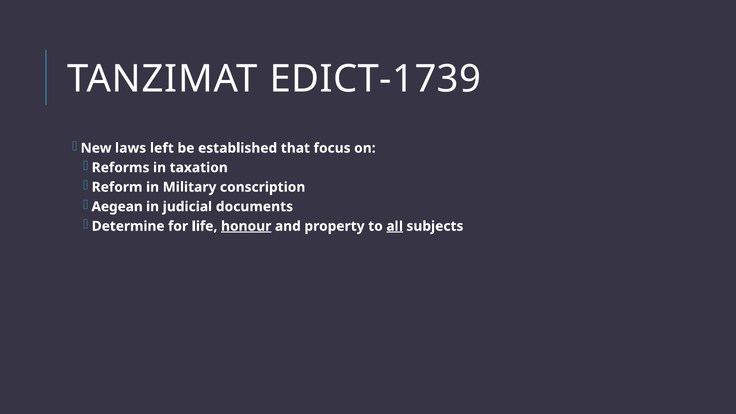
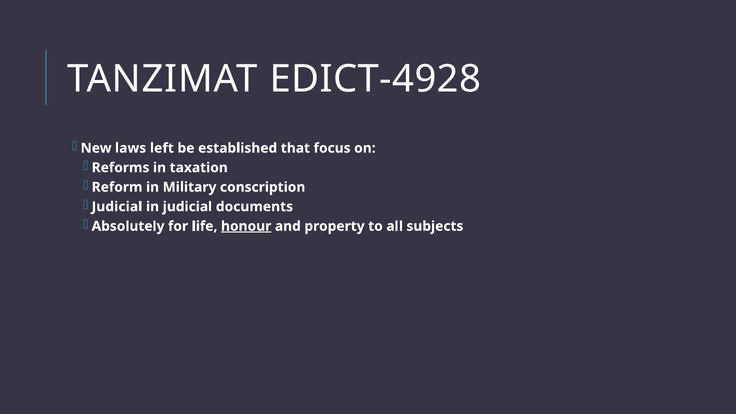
EDICT-1739: EDICT-1739 -> EDICT-4928 (375, 79)
Aegean: Aegean -> Judicial (117, 207)
Determine: Determine -> Absolutely (128, 226)
all underline: present -> none (395, 226)
